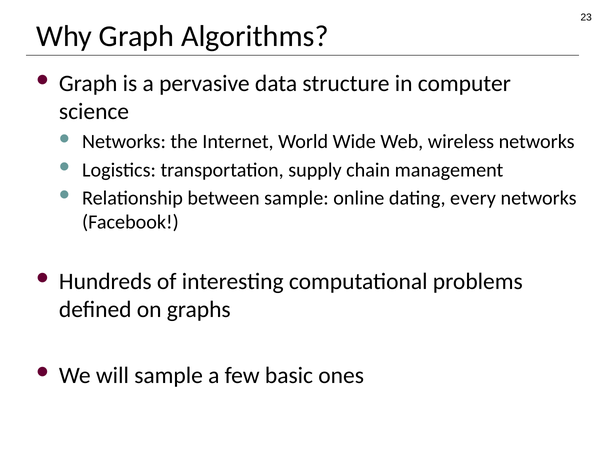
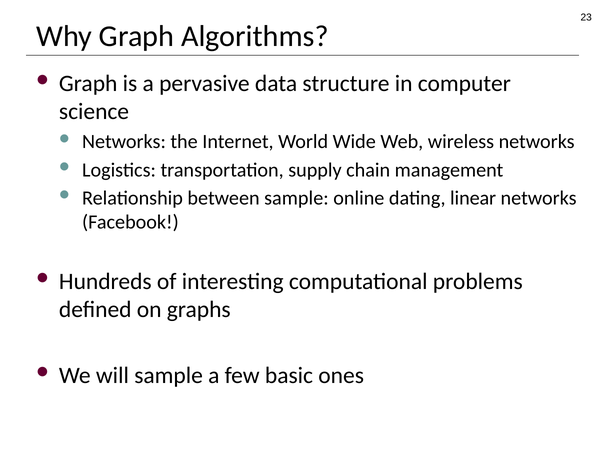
every: every -> linear (473, 198)
